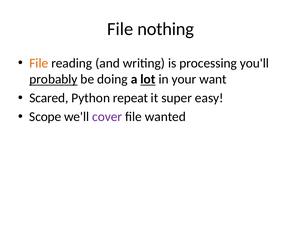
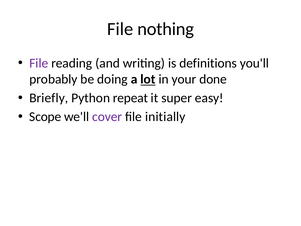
File colour: orange -> purple (39, 63)
processing: processing -> definitions (208, 63)
probably underline: present -> none (53, 79)
want: want -> done (213, 79)
Scared: Scared -> Briefly (49, 98)
wanted: wanted -> initially (165, 117)
